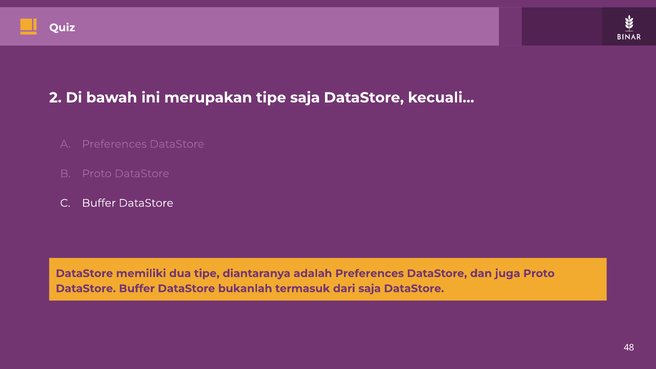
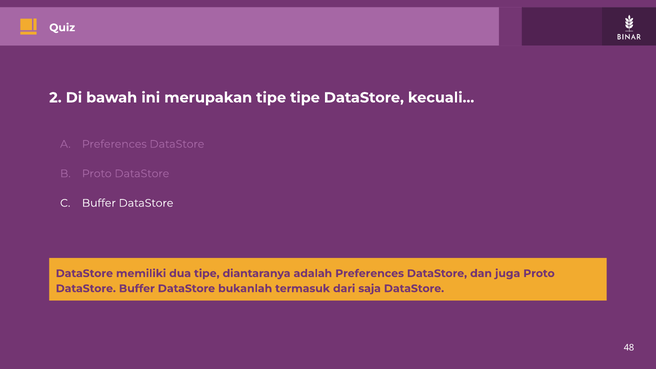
tipe saja: saja -> tipe (305, 98)
